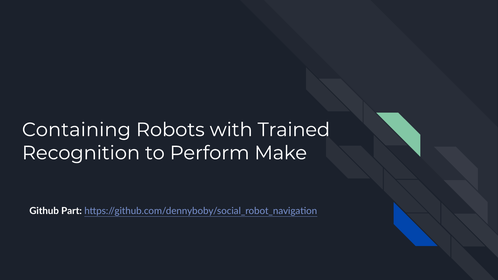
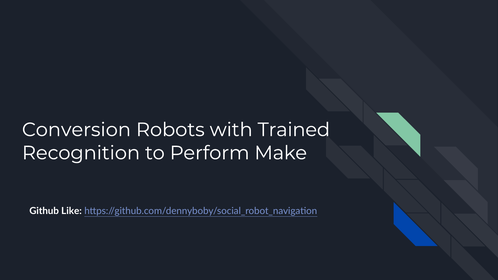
Containing: Containing -> Conversion (76, 130)
Part: Part -> Like (72, 211)
